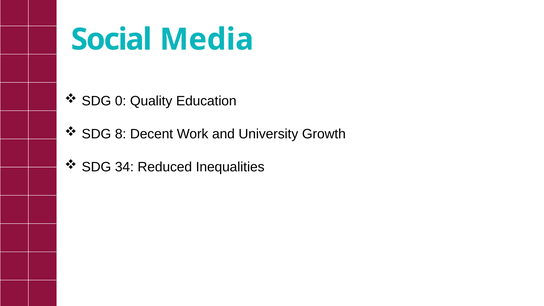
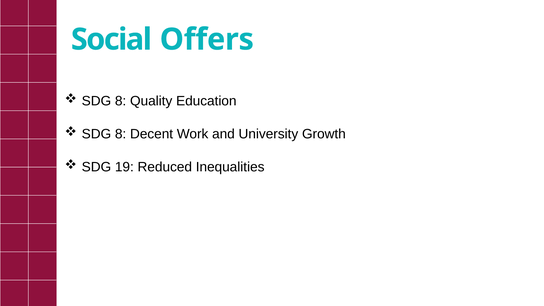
Media: Media -> Offers (207, 39)
0: 0 -> 8 (121, 101)
34: 34 -> 19 (124, 167)
